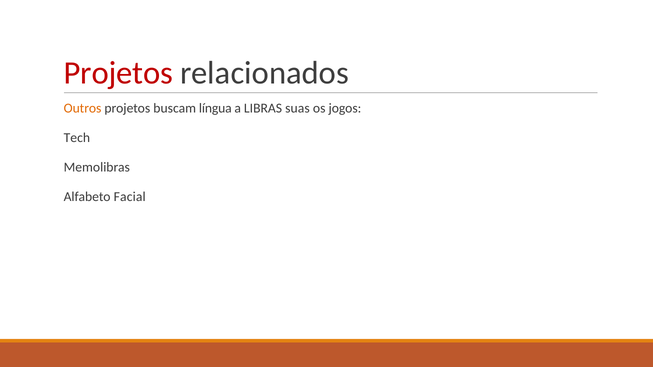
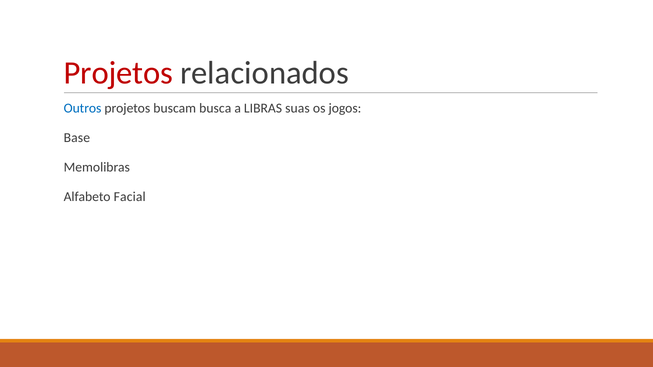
Outros colour: orange -> blue (83, 109)
língua: língua -> busca (215, 109)
Tech: Tech -> Base (77, 138)
